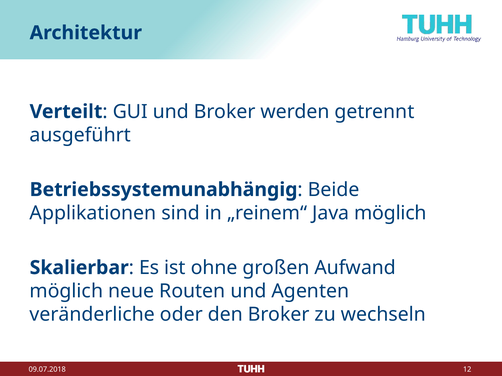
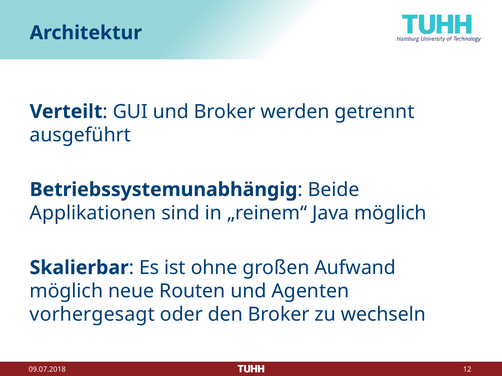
veränderliche: veränderliche -> vorhergesagt (92, 315)
